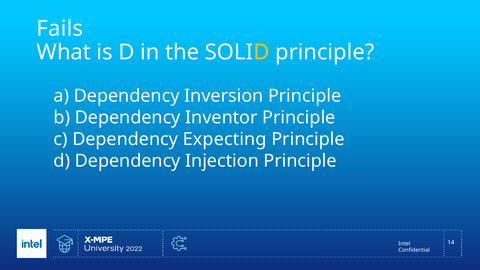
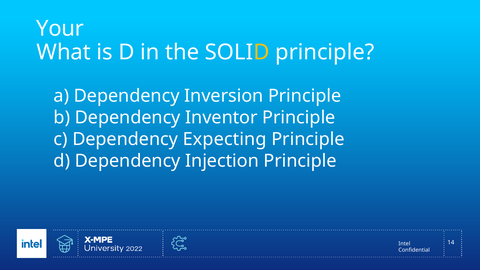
Fails: Fails -> Your (60, 28)
